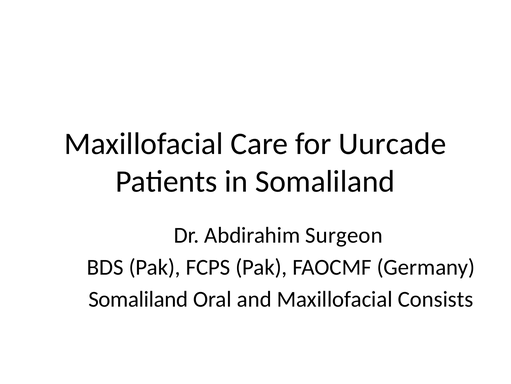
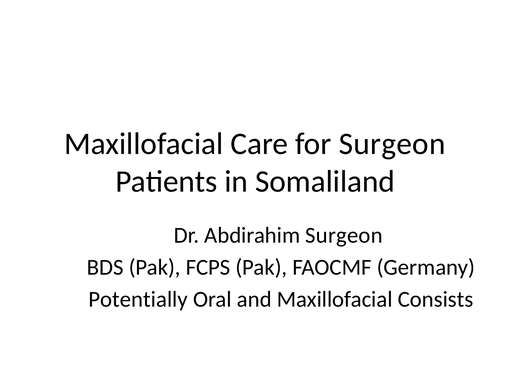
for Uurcade: Uurcade -> Surgeon (392, 144)
Somaliland: Somaliland -> Potentially (138, 299)
